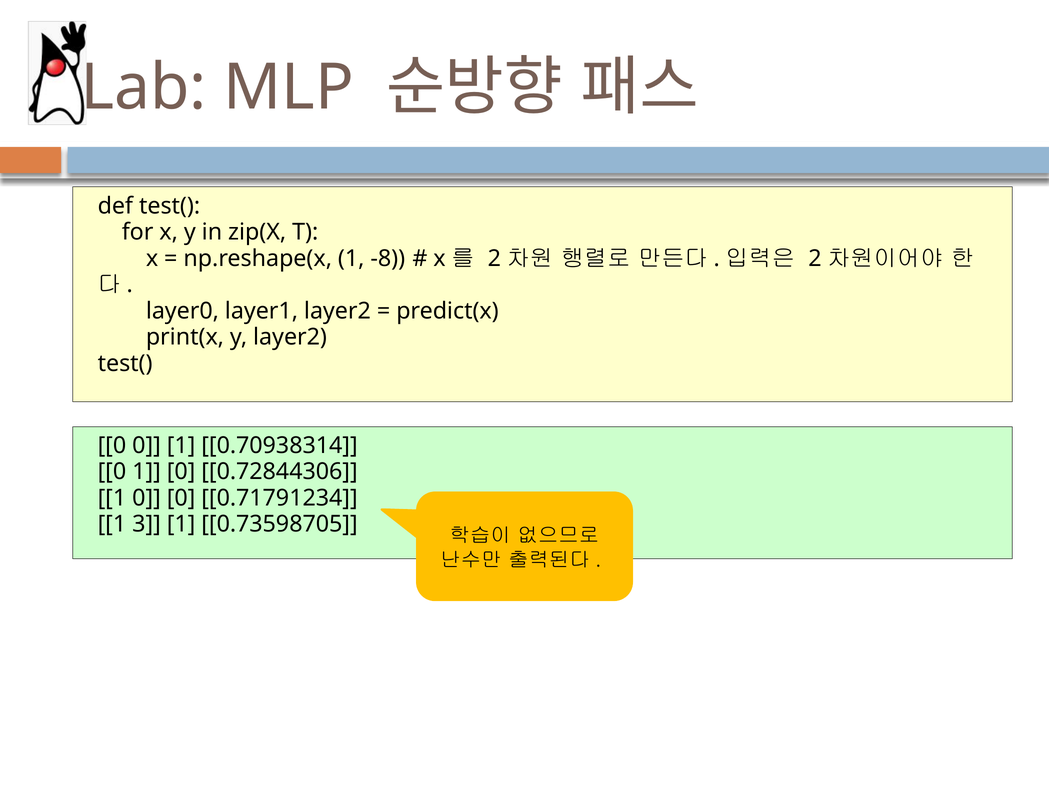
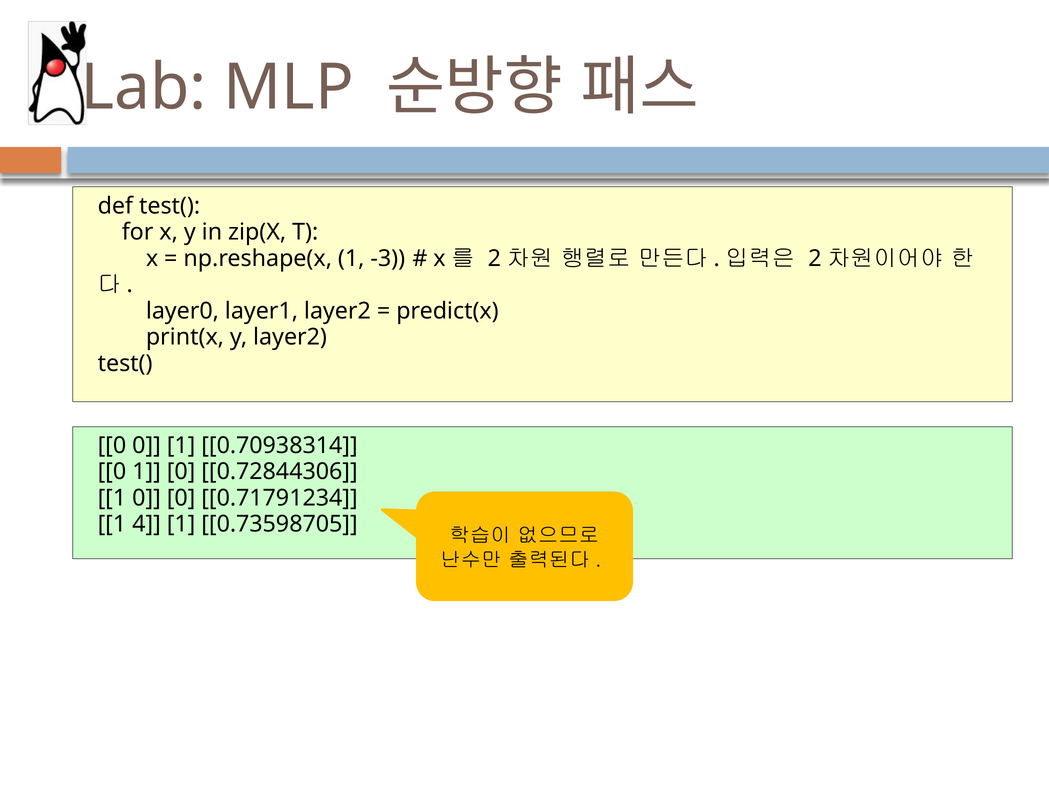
-8: -8 -> -3 (388, 258)
3: 3 -> 4 (147, 524)
